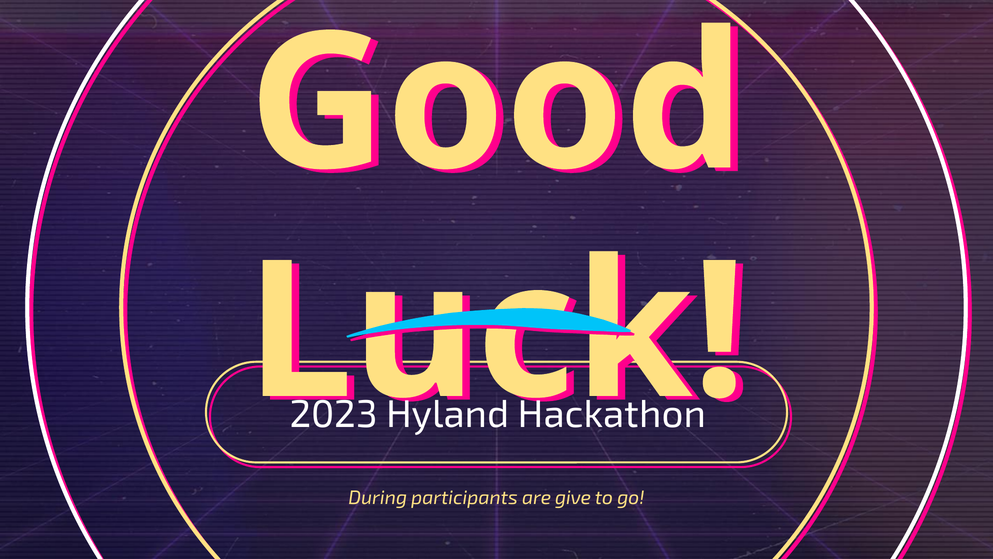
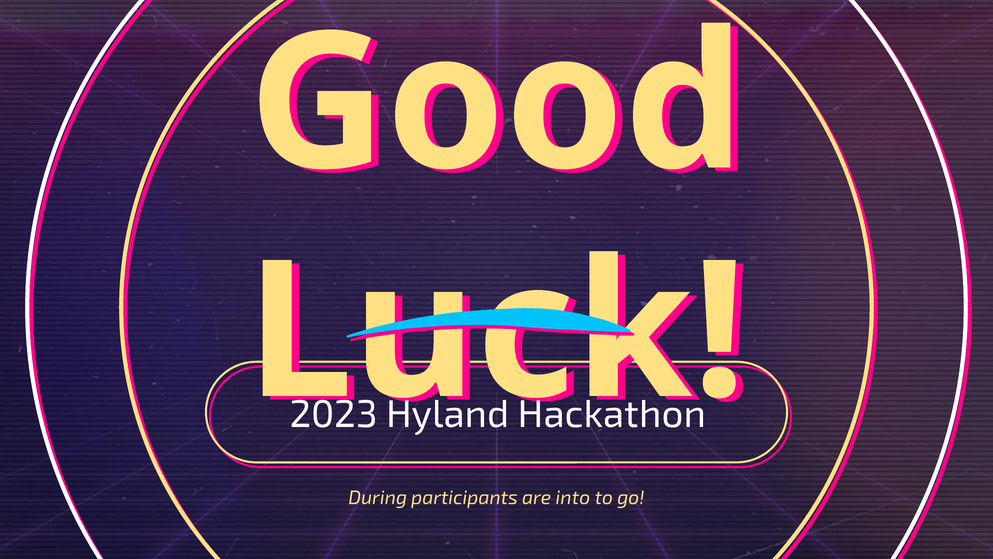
give: give -> into (573, 498)
